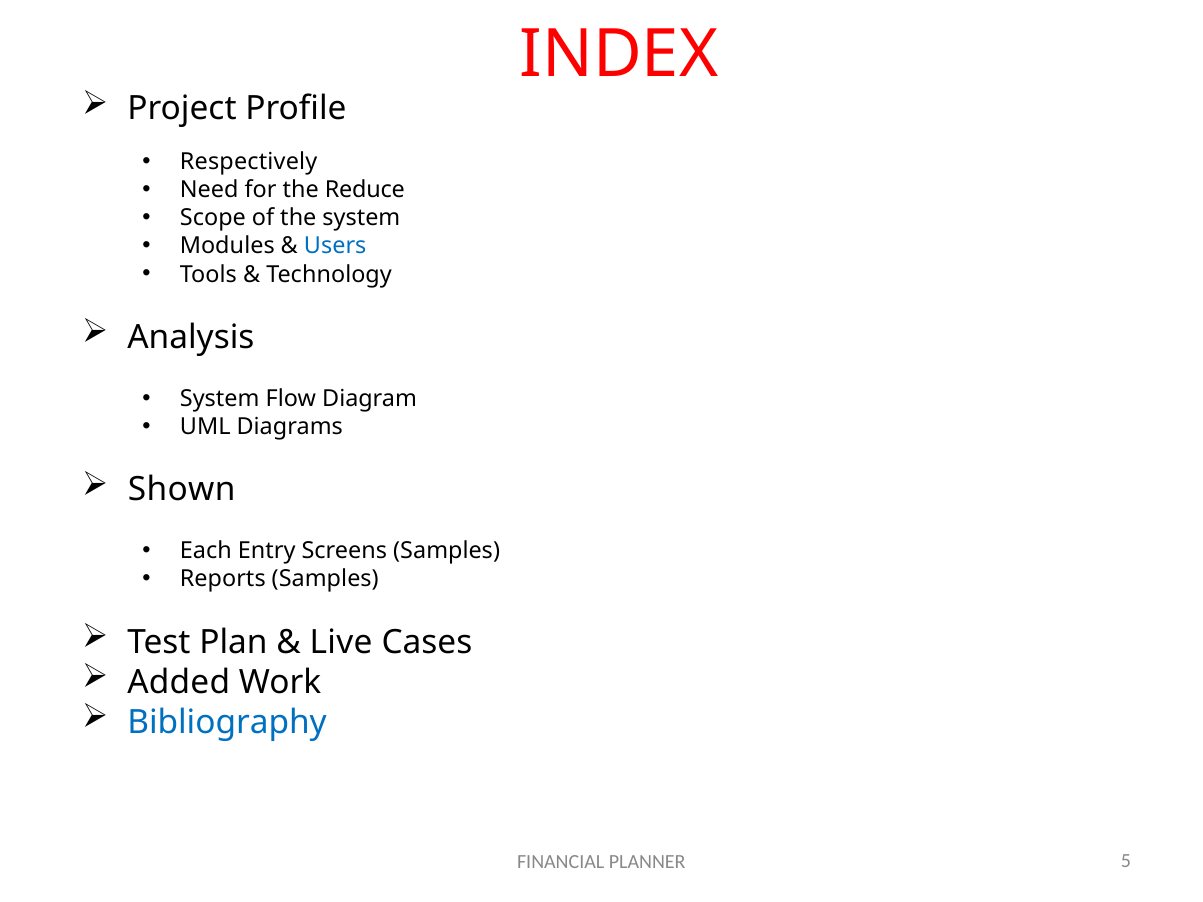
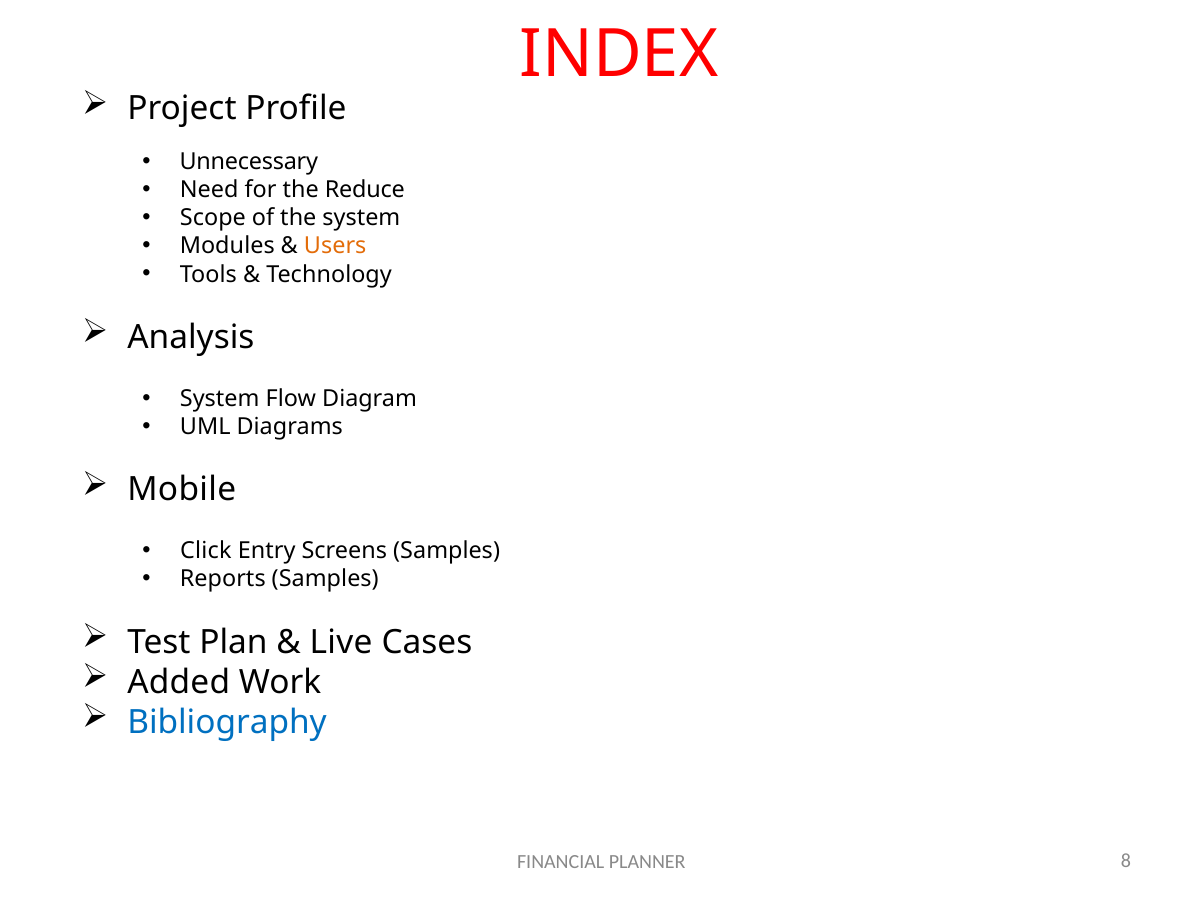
Respectively: Respectively -> Unnecessary (249, 162)
Users colour: blue -> orange (335, 246)
Shown: Shown -> Mobile (182, 490)
Each: Each -> Click (206, 551)
5: 5 -> 8 (1126, 861)
